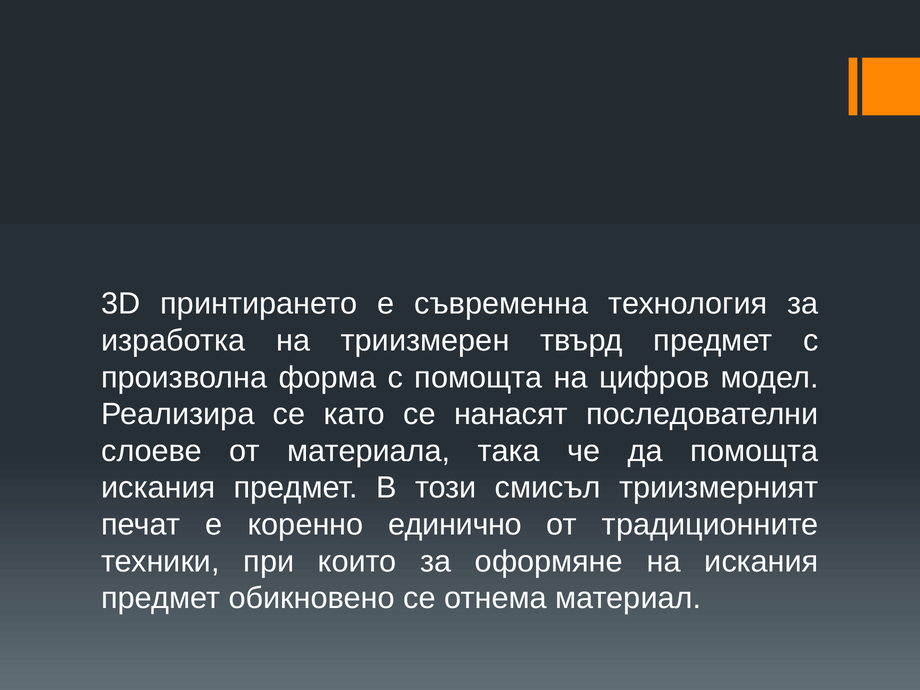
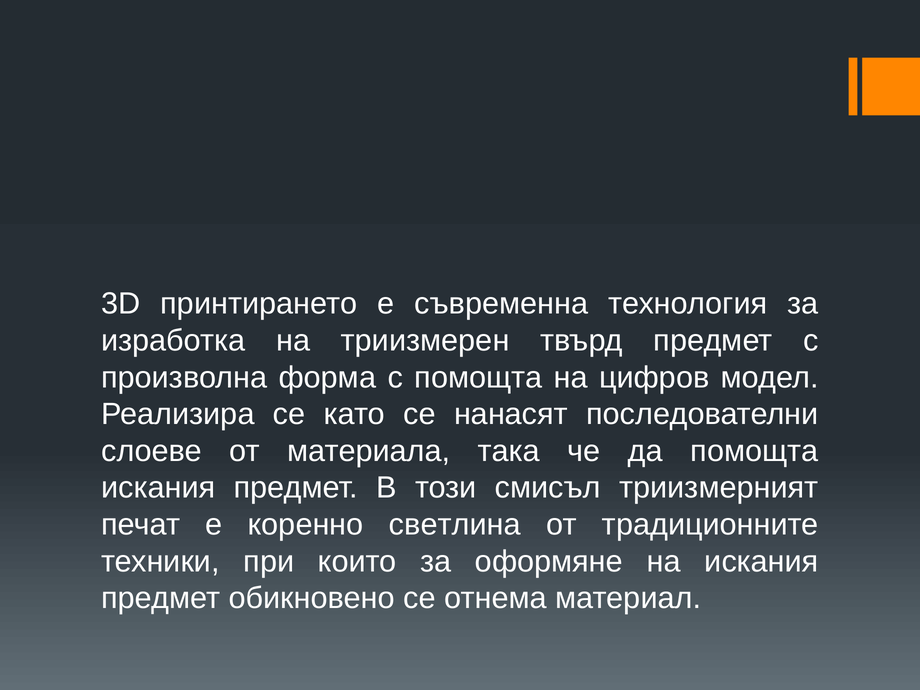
единично: единично -> светлина (455, 525)
